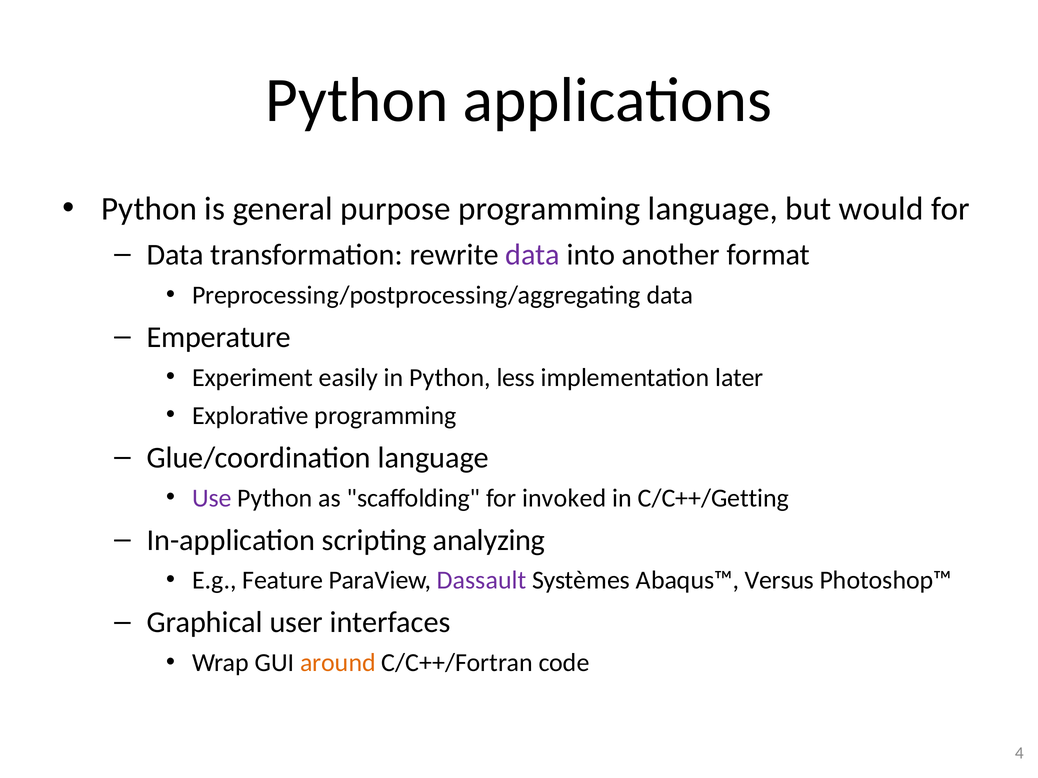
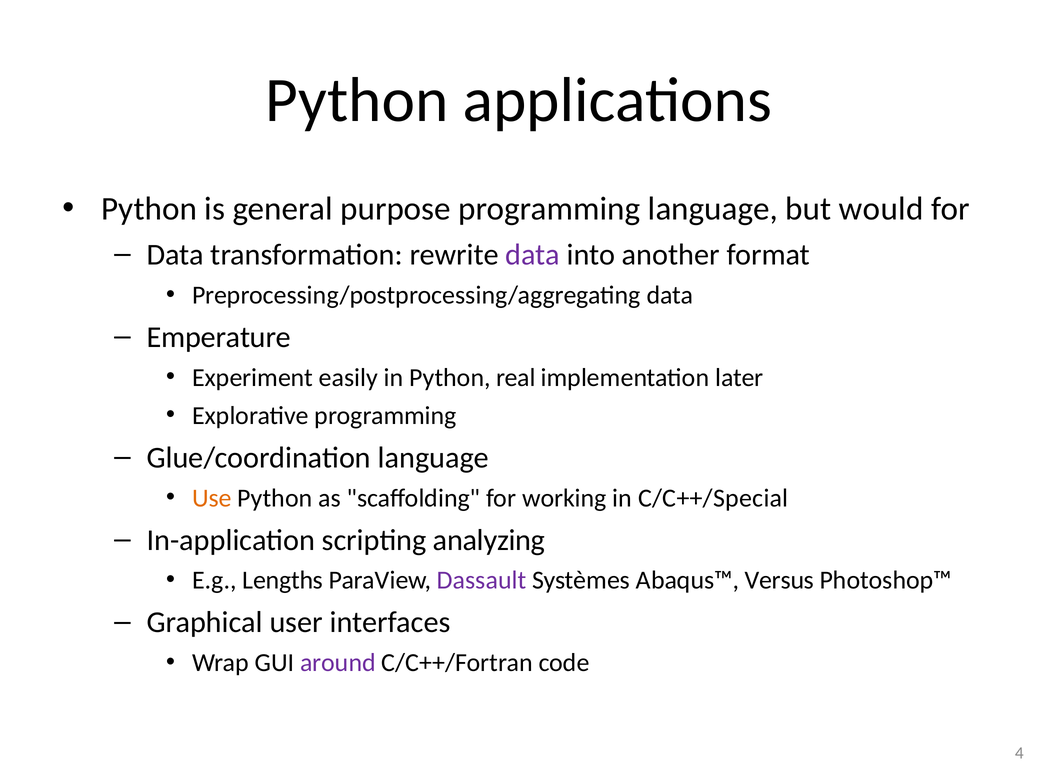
less: less -> real (516, 378)
Use colour: purple -> orange (212, 498)
invoked: invoked -> working (564, 498)
C/C++/Getting: C/C++/Getting -> C/C++/Special (713, 498)
Feature: Feature -> Lengths (283, 581)
around colour: orange -> purple (338, 663)
